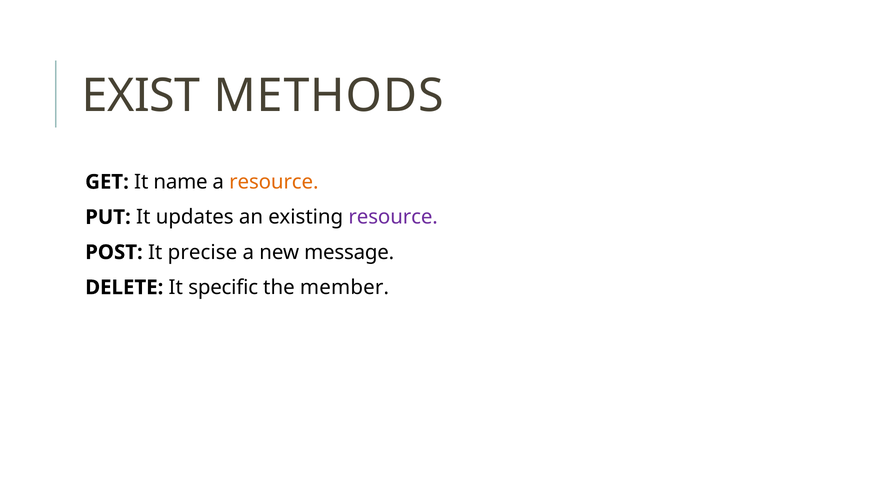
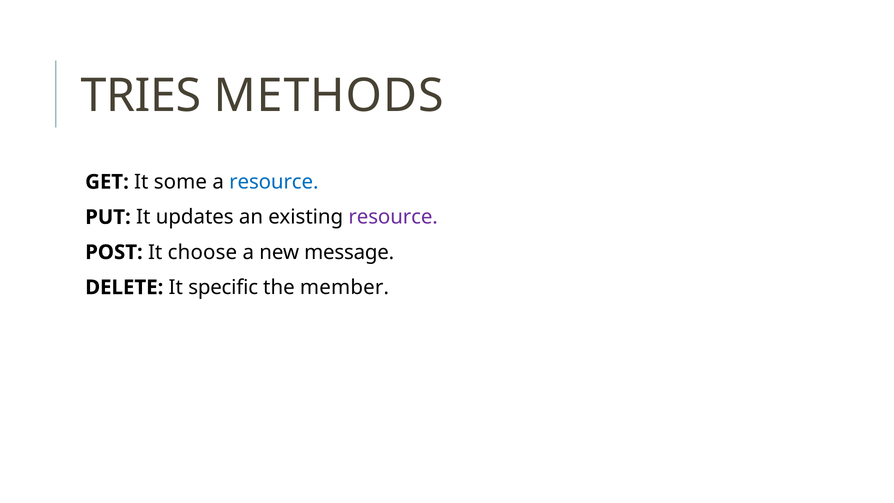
EXIST: EXIST -> TRIES (141, 96)
name: name -> some (180, 182)
resource colour: orange -> blue (274, 182)
precise: precise -> choose (202, 252)
